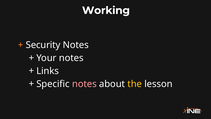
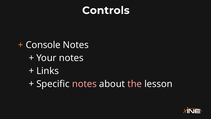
Working: Working -> Controls (106, 10)
Security: Security -> Console (43, 45)
the colour: yellow -> pink (135, 84)
